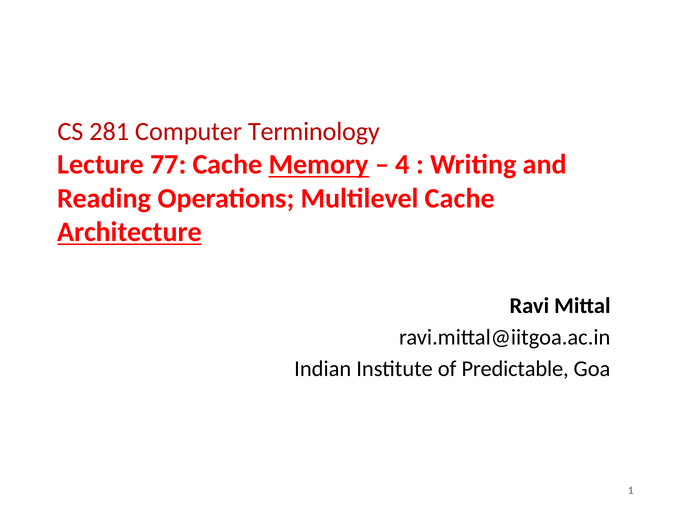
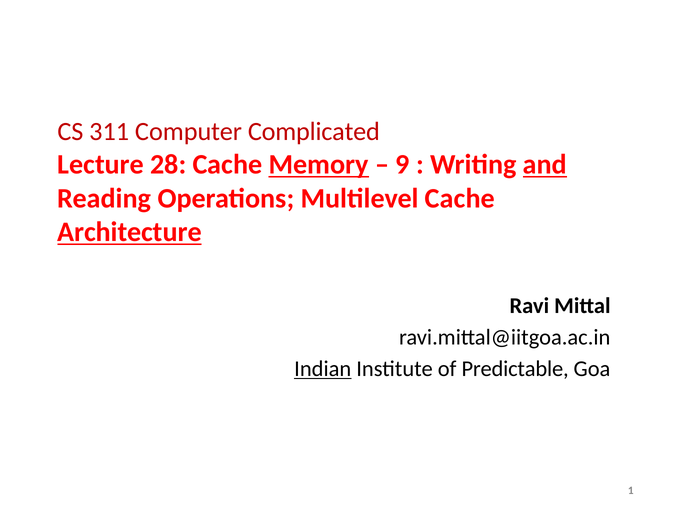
281: 281 -> 311 (109, 132)
Terminology: Terminology -> Complicated (314, 132)
77: 77 -> 28 (168, 164)
4: 4 -> 9 (403, 164)
and underline: none -> present (545, 164)
Indian underline: none -> present (323, 368)
